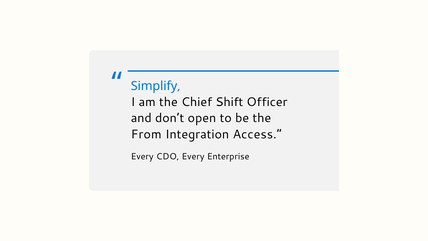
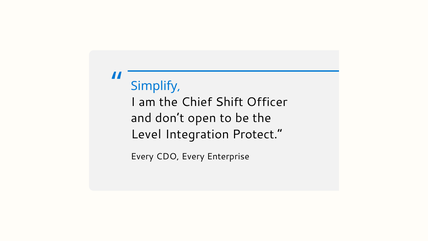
From: From -> Level (146, 134)
Access: Access -> Protect (257, 134)
